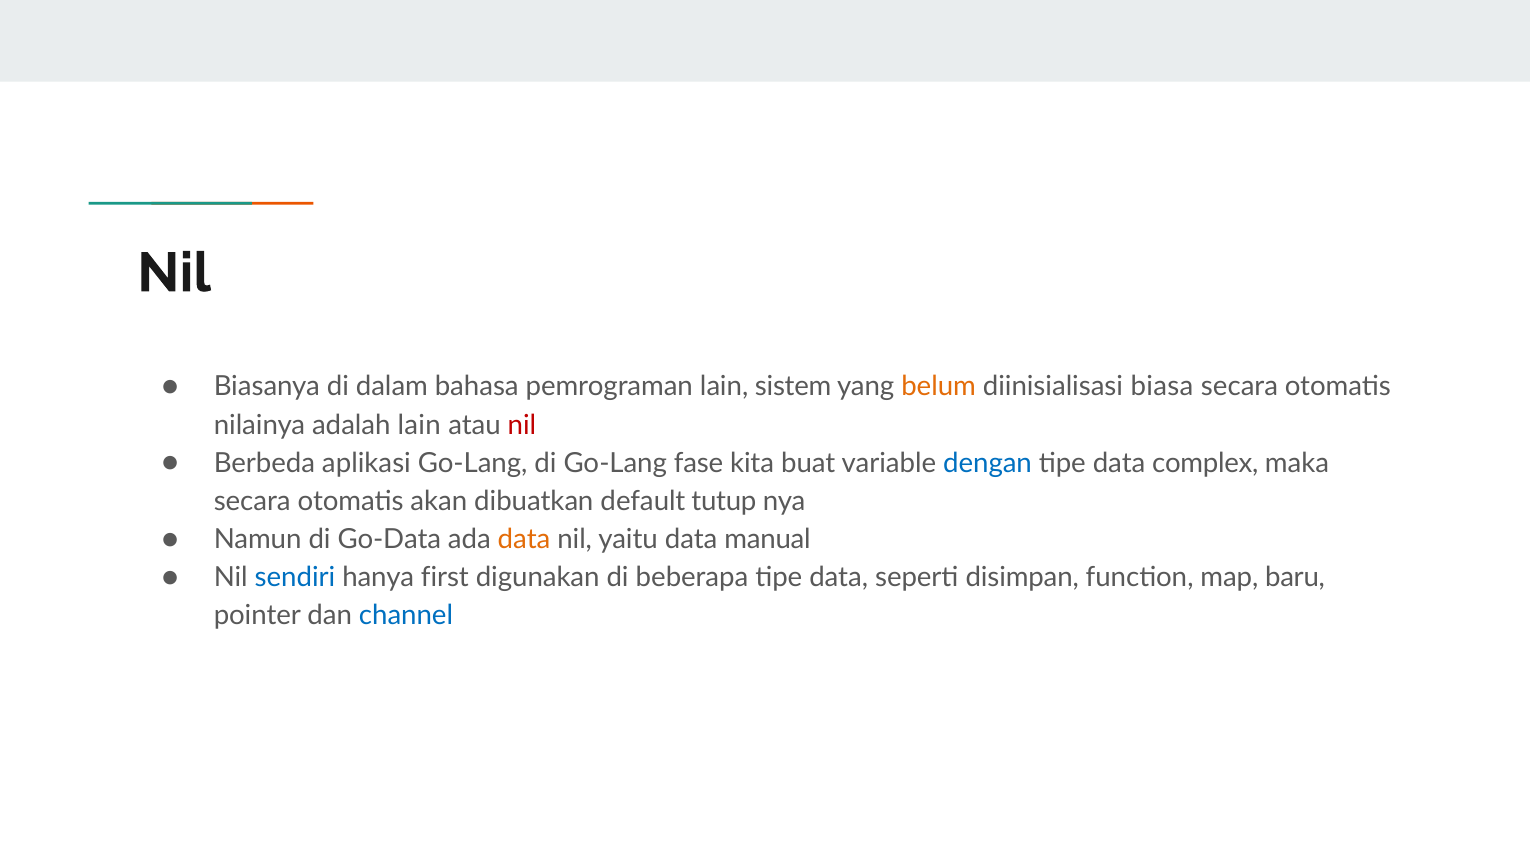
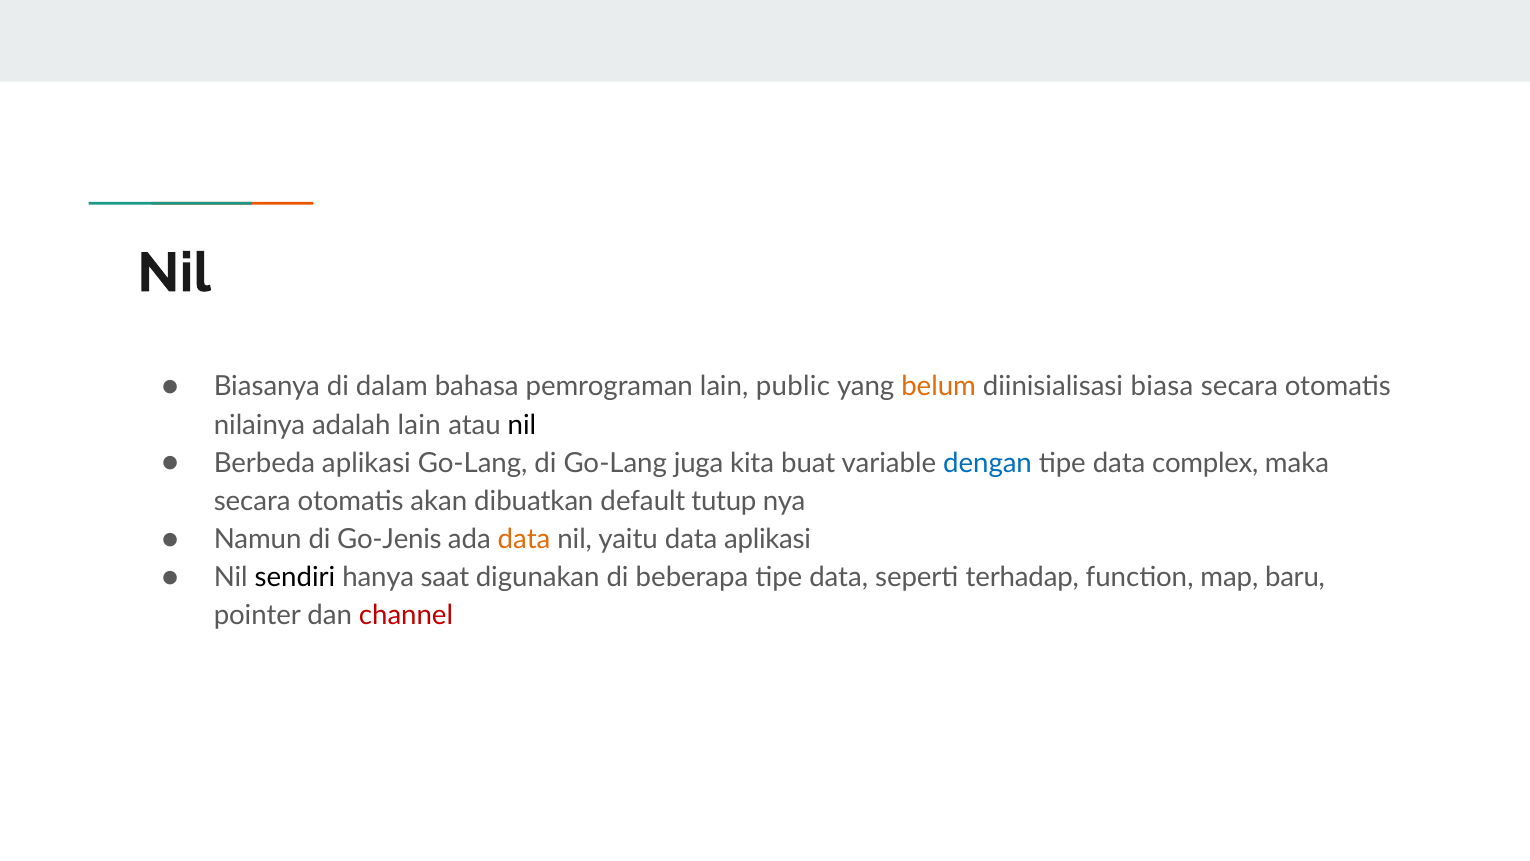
sistem: sistem -> public (793, 387)
nil colour: red -> black (522, 425)
fase: fase -> juga (699, 463)
Go-Data: Go-Data -> Go-Jenis (389, 539)
data manual: manual -> aplikasi (768, 539)
sendiri colour: blue -> black (295, 577)
first: first -> saat (445, 577)
disimpan: disimpan -> terhadap (1022, 577)
channel colour: blue -> red (406, 615)
